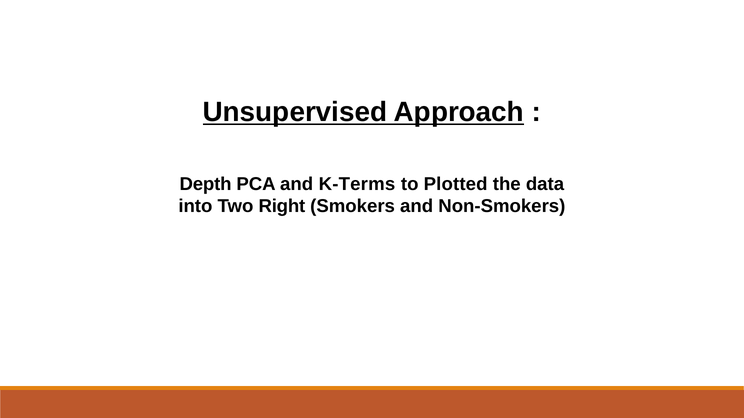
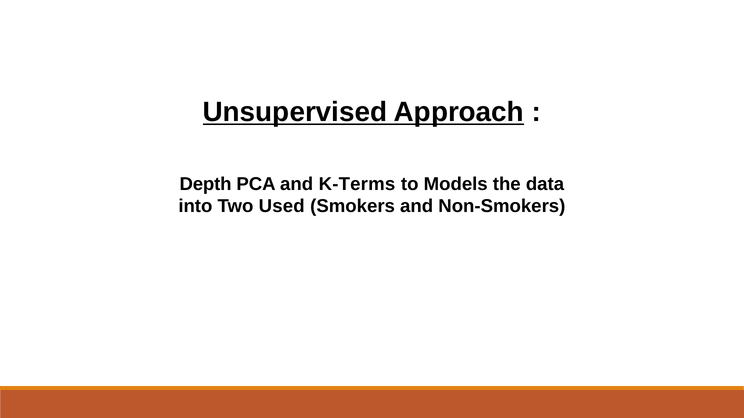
Plotted: Plotted -> Models (456, 184)
Right: Right -> Used (282, 207)
